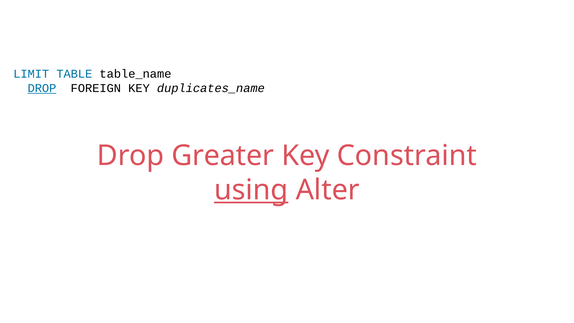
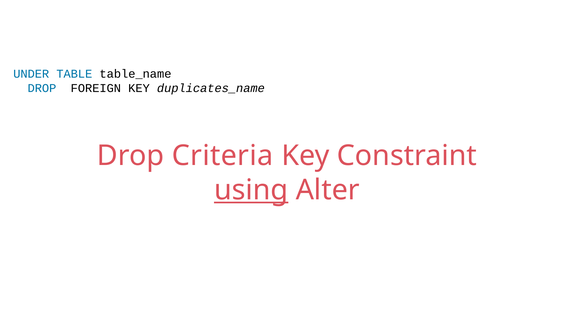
LIMIT: LIMIT -> UNDER (31, 74)
DROP underline: present -> none (42, 88)
Greater: Greater -> Criteria (223, 156)
